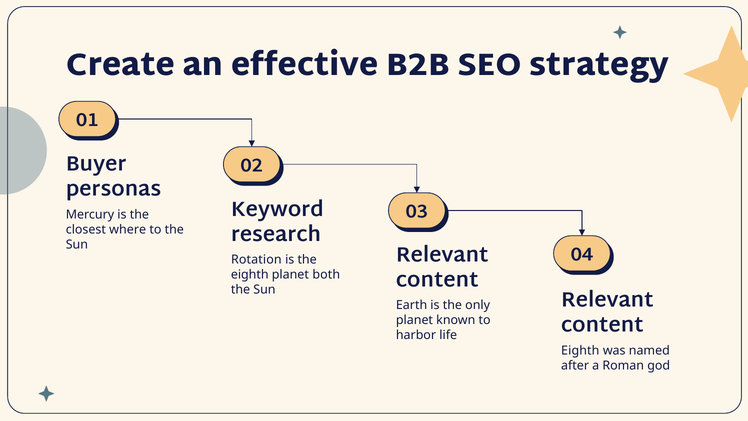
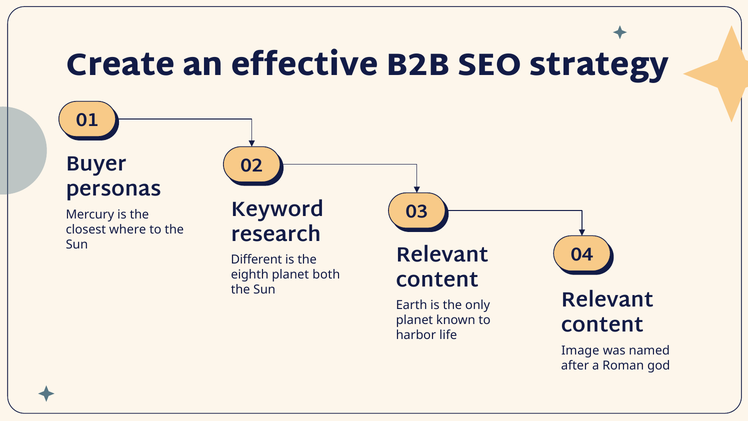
Rotation: Rotation -> Different (256, 260)
Eighth: Eighth -> Image (580, 350)
